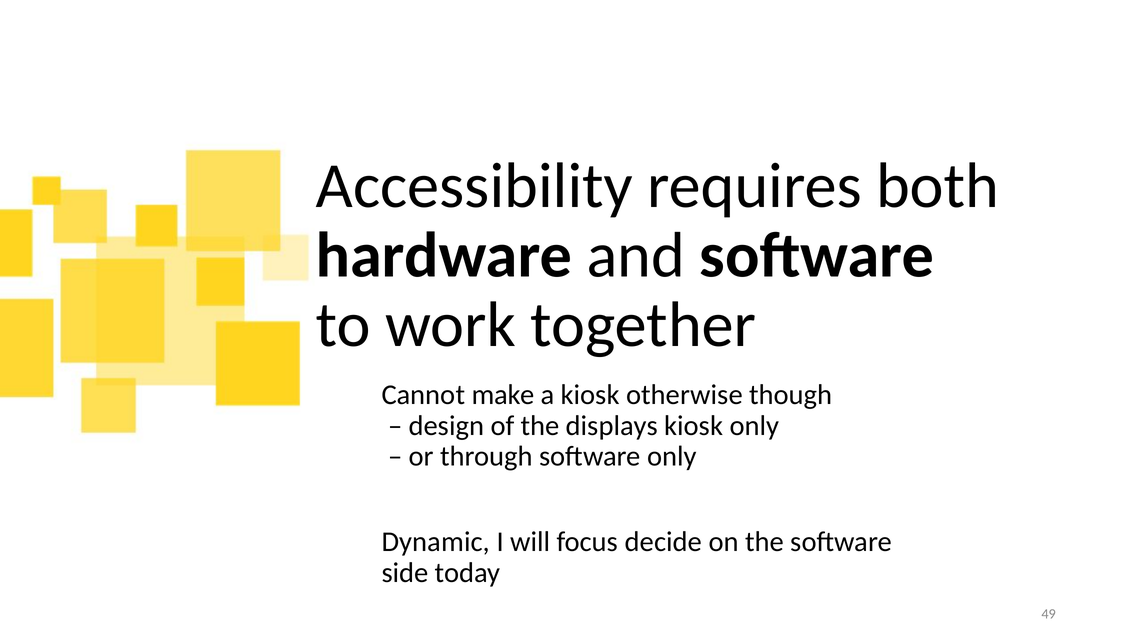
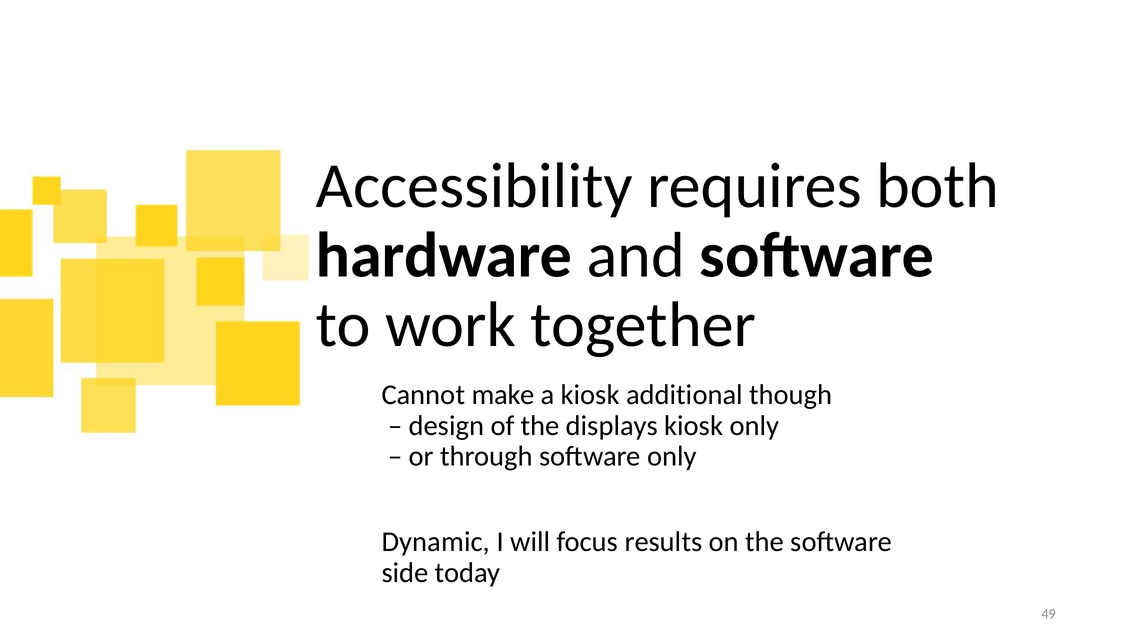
otherwise: otherwise -> additional (685, 395)
decide: decide -> results (663, 542)
